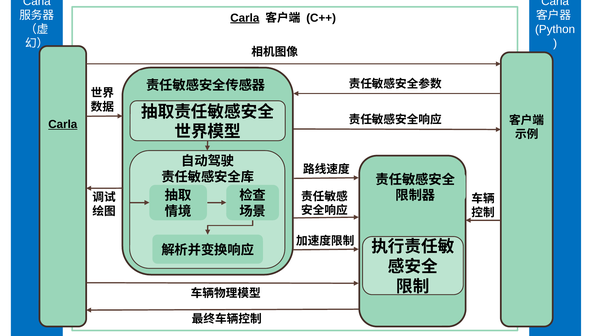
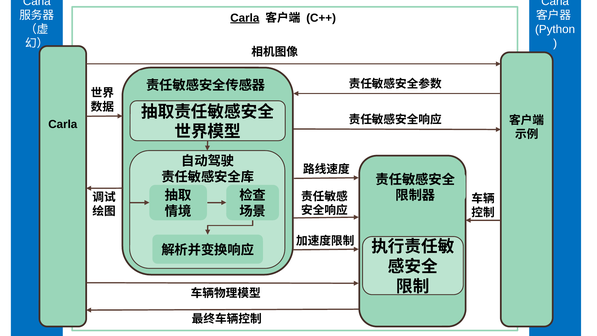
Carla underline: present -> none (63, 124)
